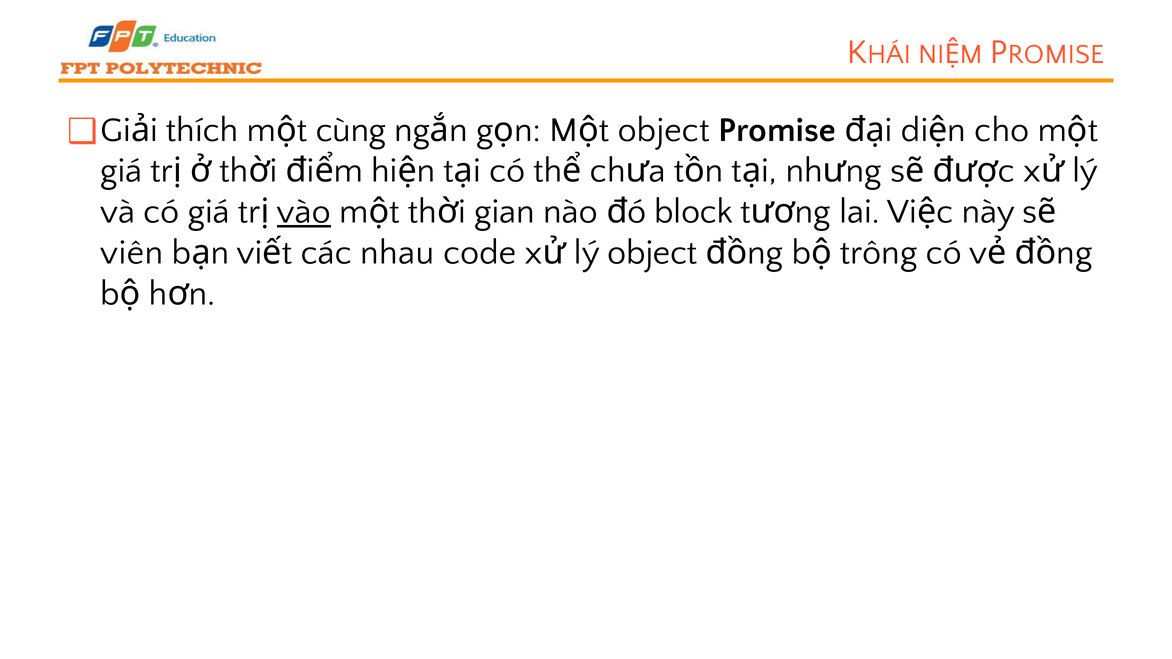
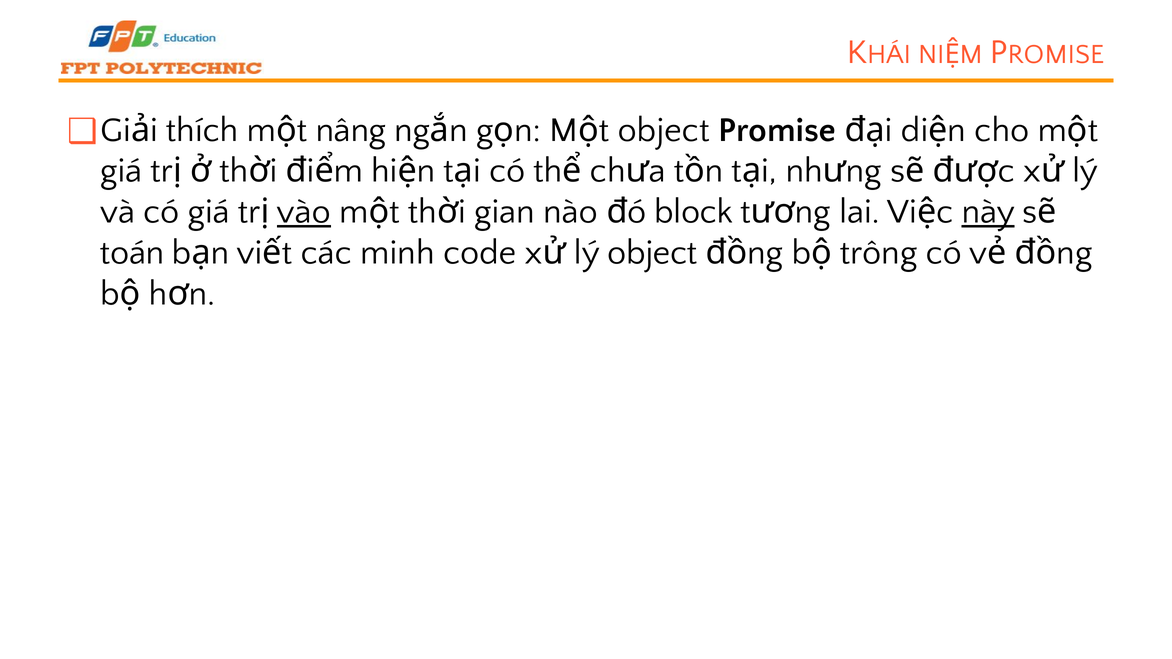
cùng: cùng -> nâng (351, 130)
này underline: none -> present (988, 212)
viên: viên -> toán (132, 253)
nhau: nhau -> minh (398, 253)
